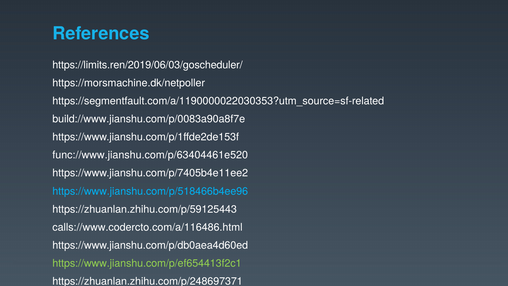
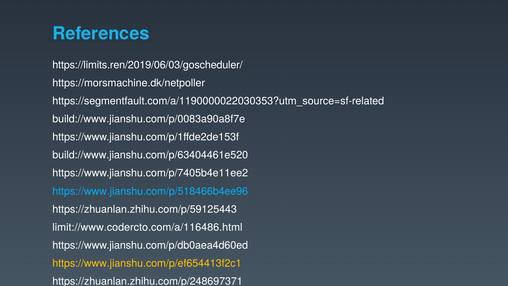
func://www.jianshu.com/p/63404461e520: func://www.jianshu.com/p/63404461e520 -> build://www.jianshu.com/p/63404461e520 (150, 155)
calls://www.codercto.com/a/116486.html: calls://www.codercto.com/a/116486.html -> limit://www.codercto.com/a/116486.html (147, 227)
https://www.jianshu.com/p/ef654413f2c1 colour: light green -> yellow (147, 263)
